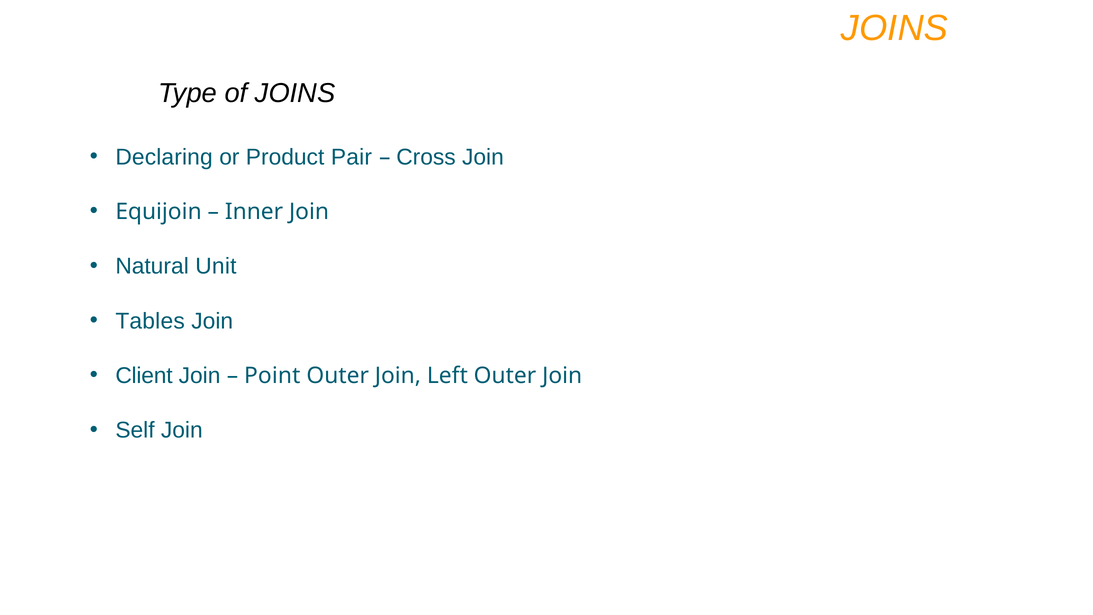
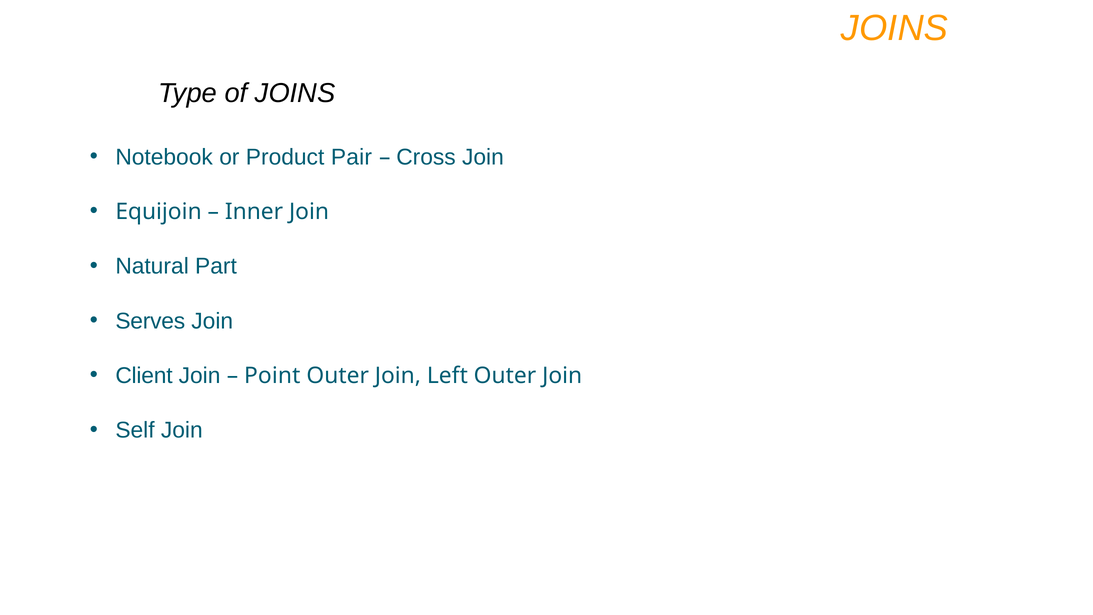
Declaring: Declaring -> Notebook (164, 157)
Unit: Unit -> Part (216, 266)
Tables: Tables -> Serves (150, 321)
